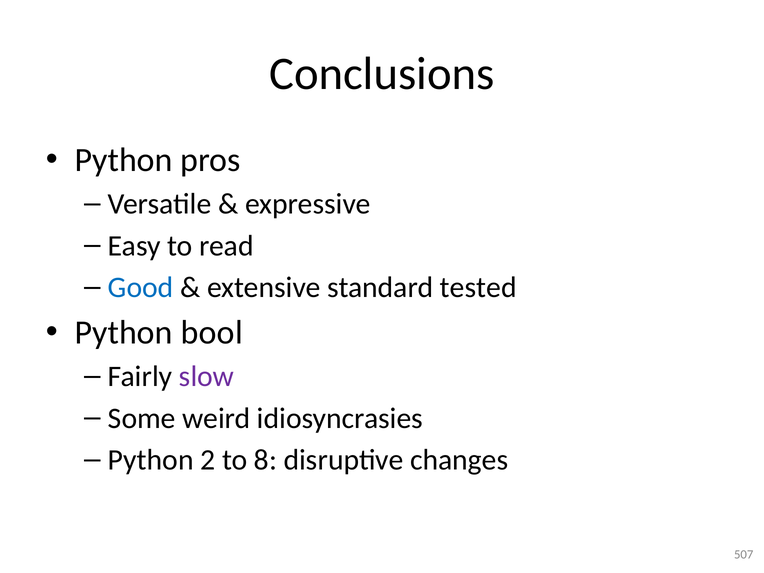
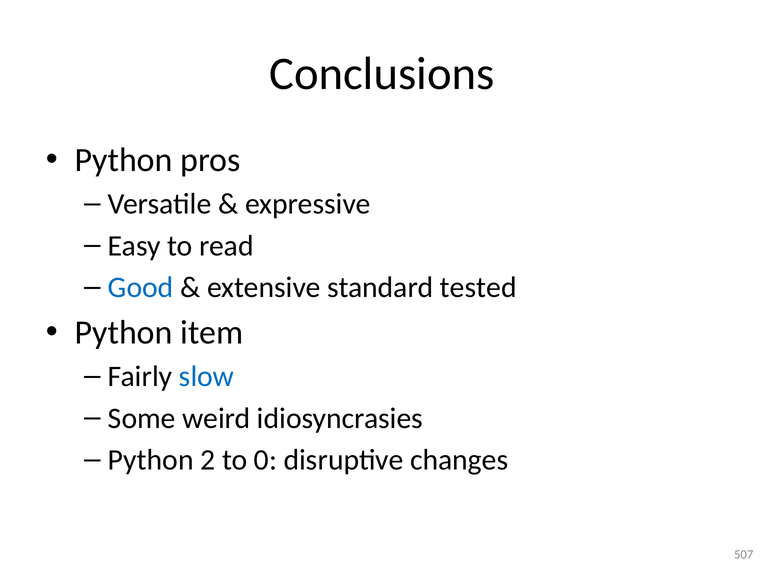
bool: bool -> item (212, 333)
slow colour: purple -> blue (207, 377)
8: 8 -> 0 (265, 460)
